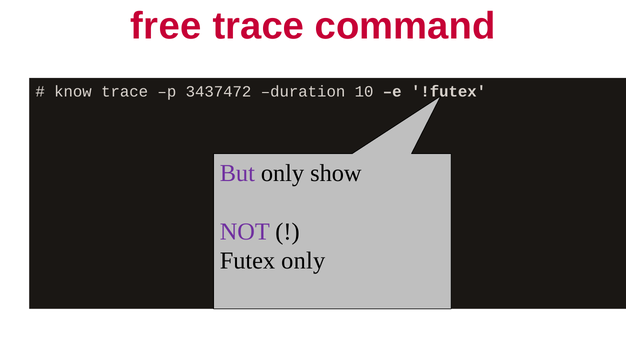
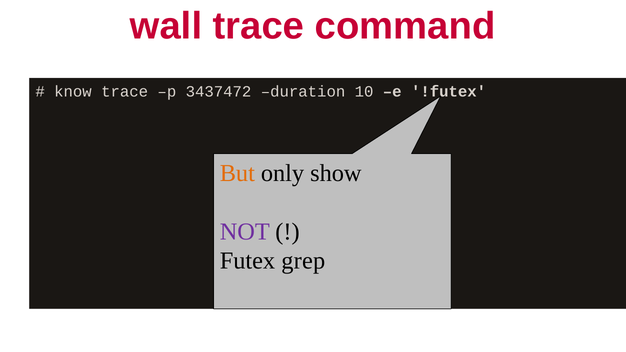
free: free -> wall (166, 26)
But colour: purple -> orange (237, 173)
Futex only: only -> grep (303, 261)
